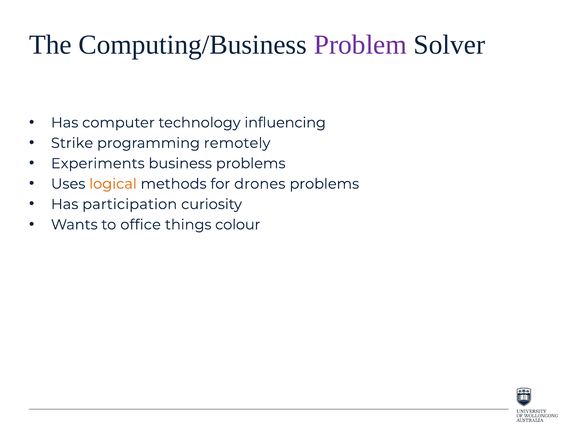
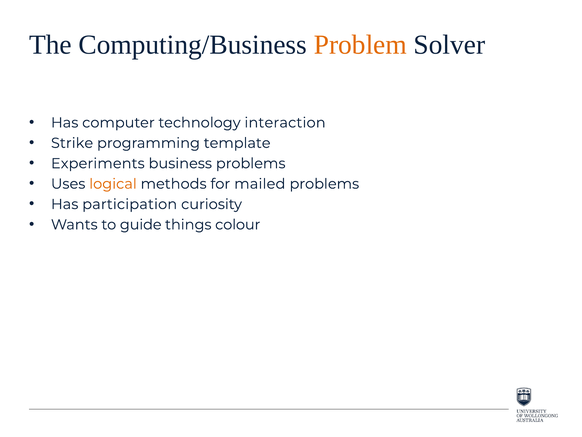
Problem colour: purple -> orange (360, 45)
influencing: influencing -> interaction (285, 123)
remotely: remotely -> template (237, 143)
drones: drones -> mailed (260, 184)
office: office -> guide (141, 224)
